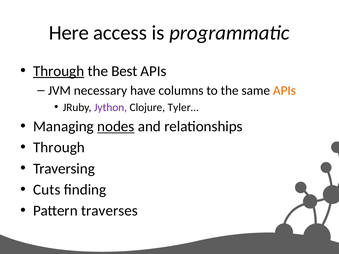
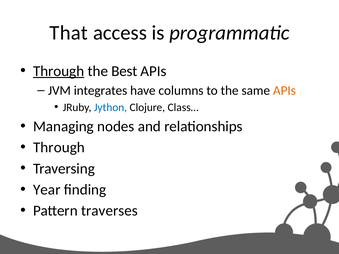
Here: Here -> That (69, 33)
necessary: necessary -> integrates (101, 91)
Jython colour: purple -> blue (110, 107)
Tyler…: Tyler… -> Class… (183, 107)
nodes underline: present -> none (116, 127)
Cuts: Cuts -> Year (47, 190)
